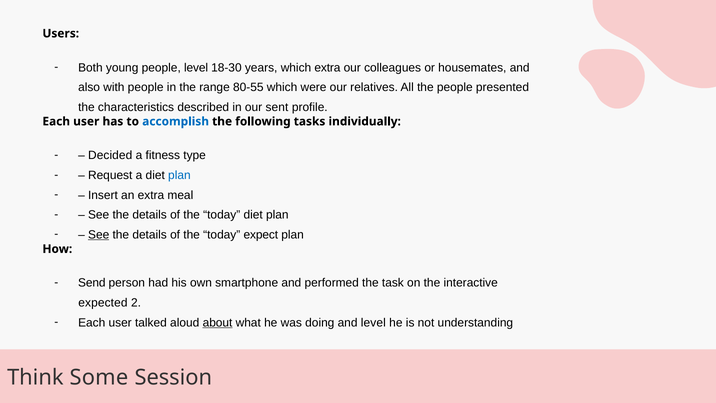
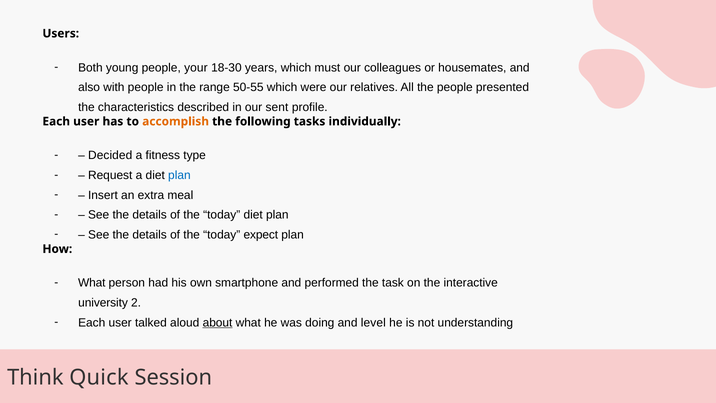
people level: level -> your (196, 68)
which extra: extra -> must (327, 68)
80-55: 80-55 -> 50-55 (248, 87)
accomplish colour: blue -> orange (176, 121)
See underline: present -> none (99, 234)
Send: Send -> What (92, 283)
expected: expected -> university (103, 303)
Some: Some -> Quick (99, 377)
